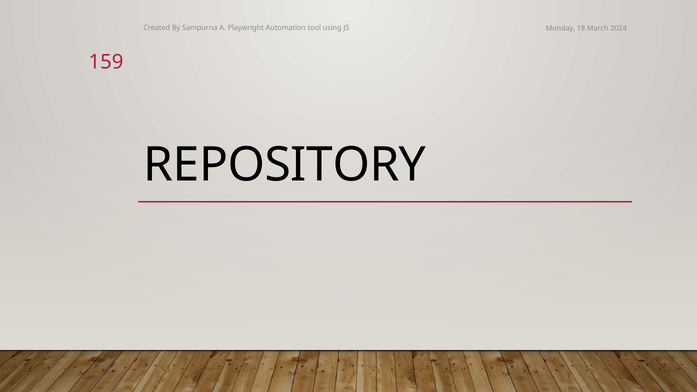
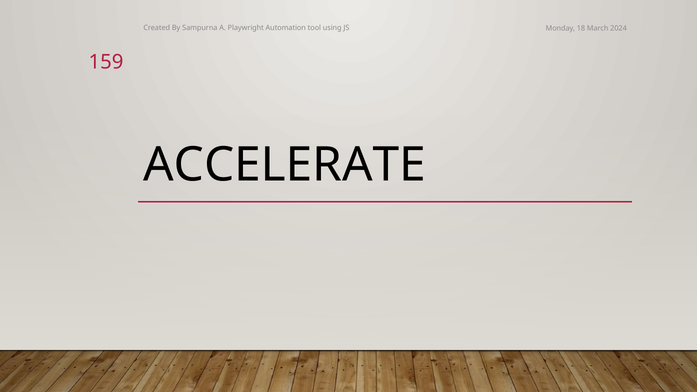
REPOSITORY: REPOSITORY -> ACCELERATE (285, 165)
